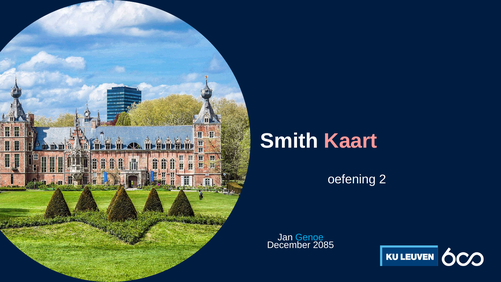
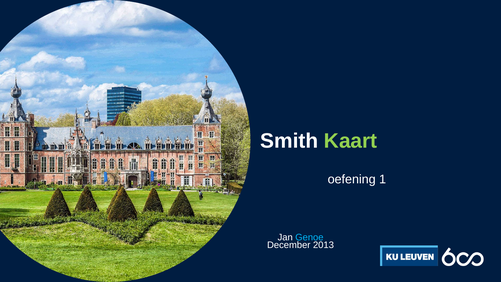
Kaart colour: pink -> light green (351, 141)
2: 2 -> 1 (383, 179)
2085: 2085 -> 2013 (323, 245)
